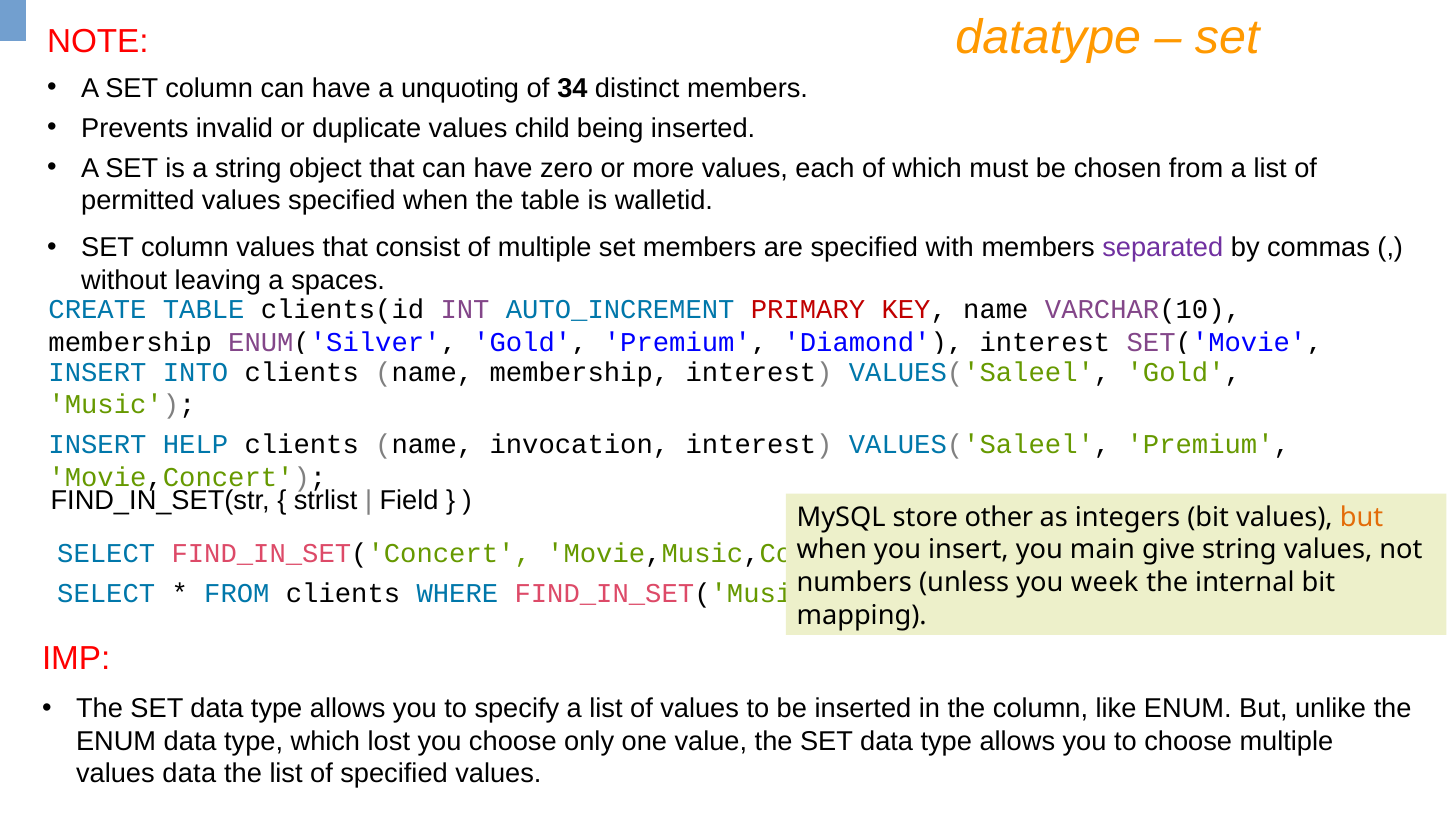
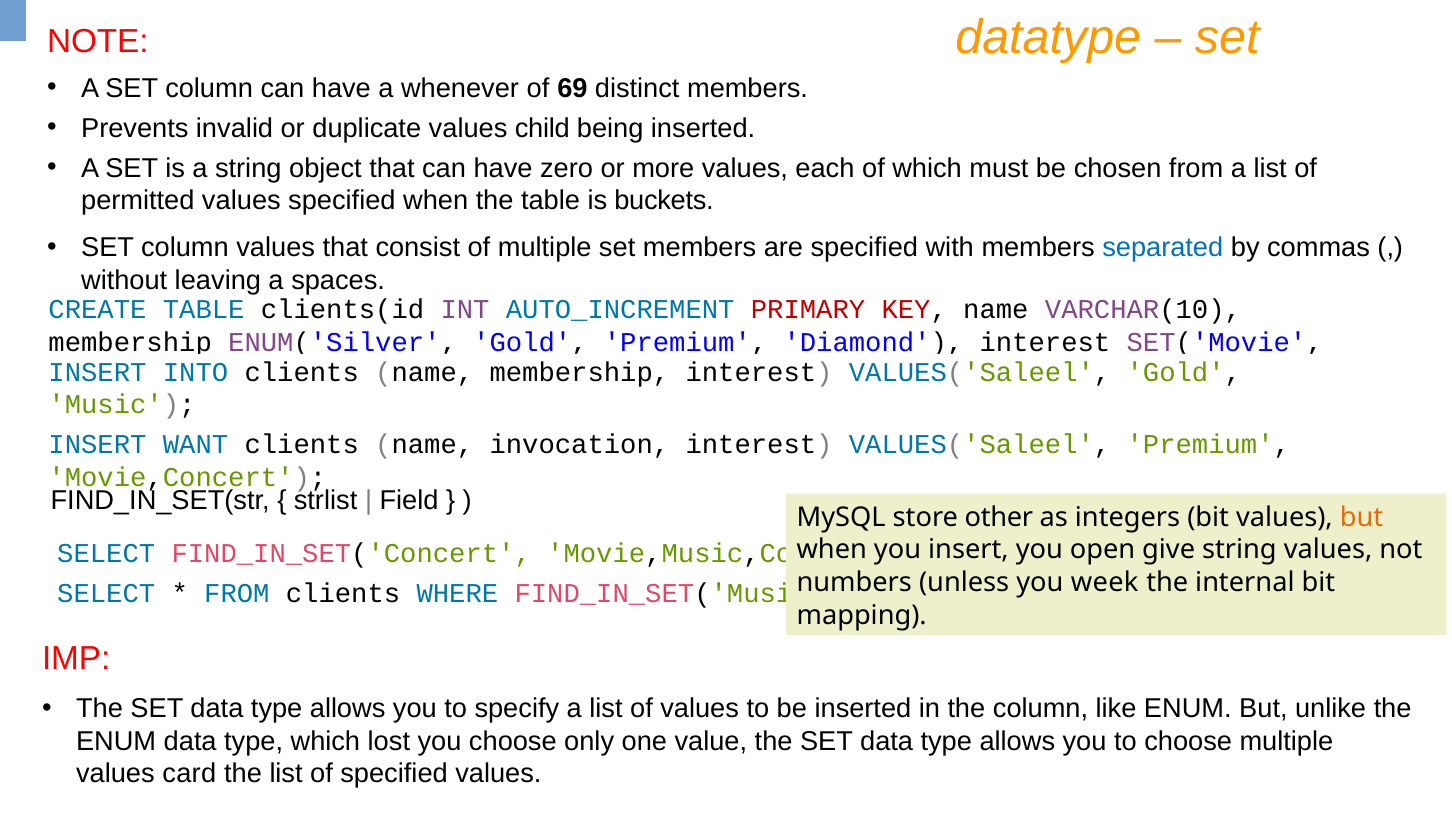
unquoting: unquoting -> whenever (460, 88)
34: 34 -> 69 (572, 88)
walletid: walletid -> buckets (664, 201)
separated colour: purple -> blue (1163, 248)
HELP: HELP -> WANT (196, 445)
main: main -> open (1103, 550)
values data: data -> card (189, 775)
